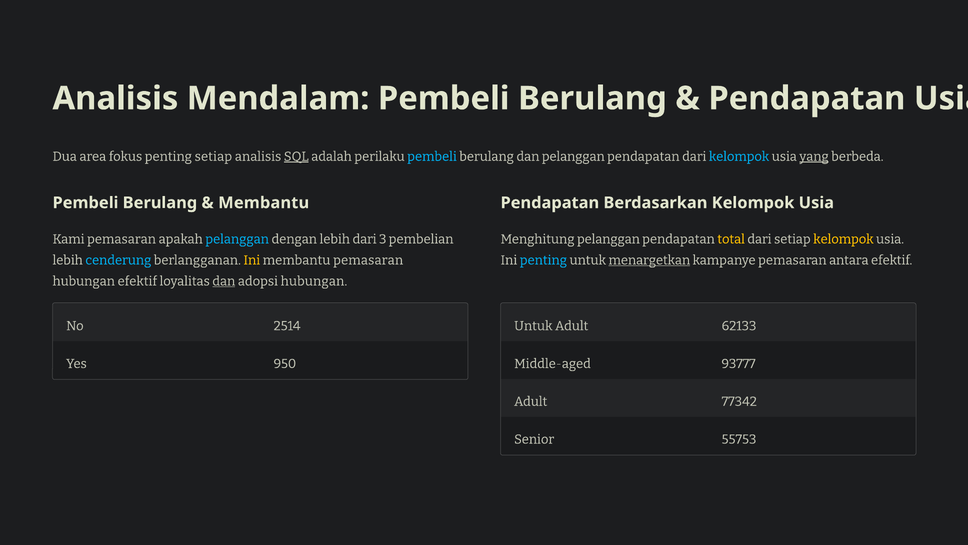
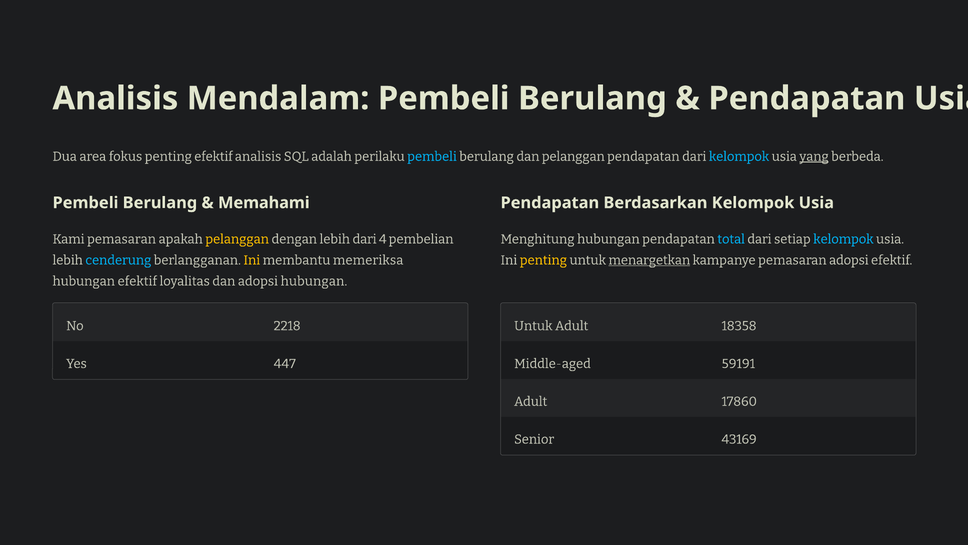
penting setiap: setiap -> efektif (213, 156)
SQL underline: present -> none (296, 156)
Membantu: Membantu -> Memahami (264, 203)
pelanggan colour: light blue -> yellow (237, 239)
3: 3 -> 4 (383, 239)
Menghitung pelanggan: pelanggan -> hubungan (608, 239)
total colour: yellow -> light blue (731, 239)
kelompok colour: yellow -> light blue (843, 239)
membantu pemasaran: pemasaran -> memeriksa (368, 260)
penting colour: light blue -> yellow (543, 260)
pemasaran antara: antara -> adopsi (849, 260)
dan underline: present -> none (224, 281)
2514: 2514 -> 2218 (287, 326)
62133: 62133 -> 18358 (739, 326)
950: 950 -> 447 (285, 363)
93777: 93777 -> 59191 (738, 363)
77342: 77342 -> 17860 (739, 401)
55753: 55753 -> 43169 (739, 439)
